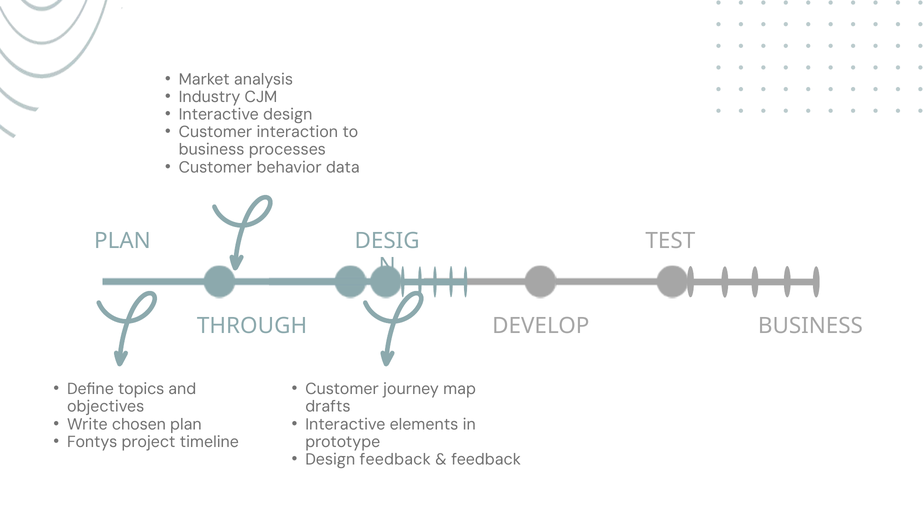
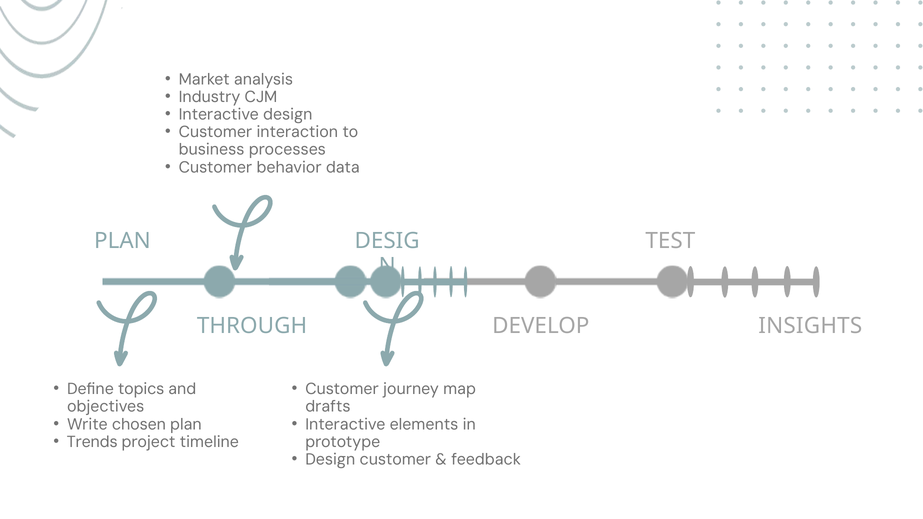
BUSINESS: BUSINESS -> INSIGHTS (810, 326)
Fontys: Fontys -> Trends (92, 442)
Design feedback: feedback -> customer (395, 460)
